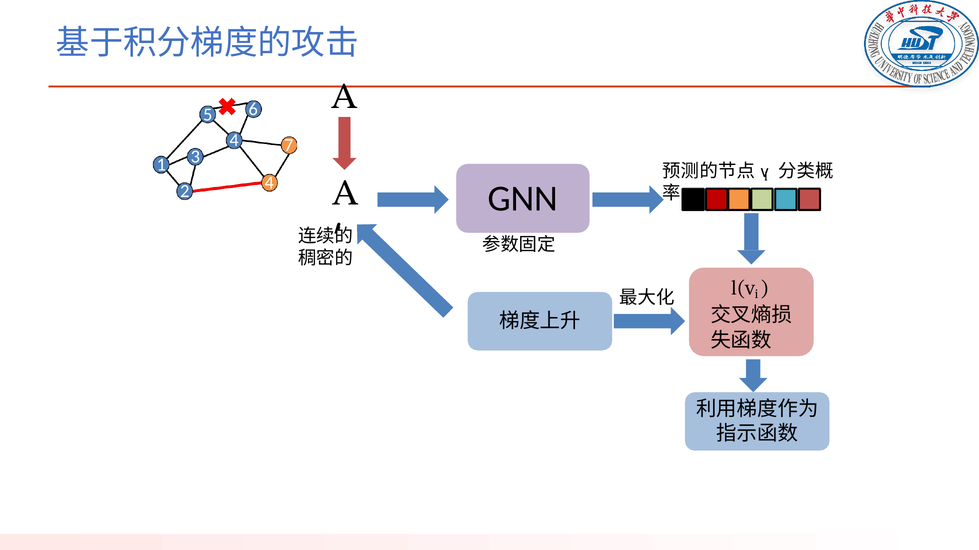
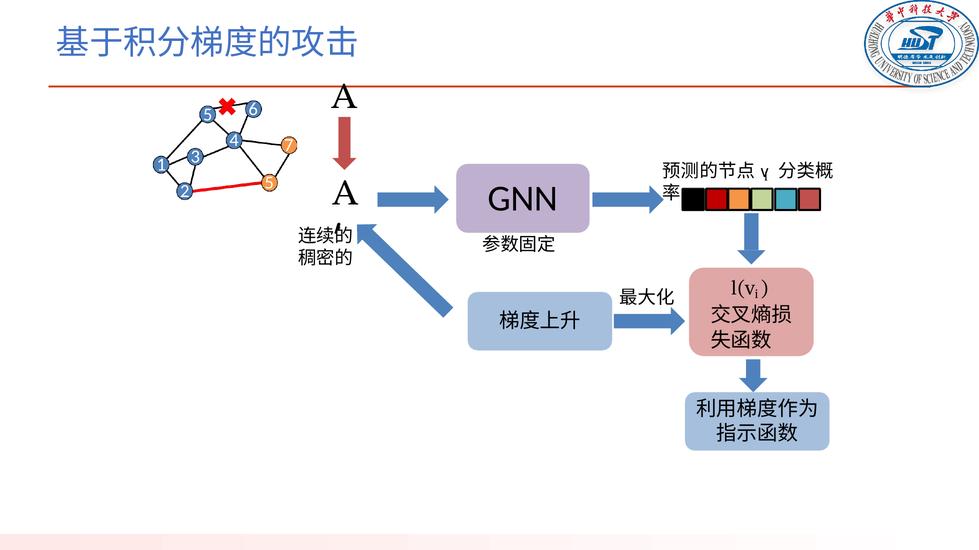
2 4: 4 -> 5 (269, 183)
